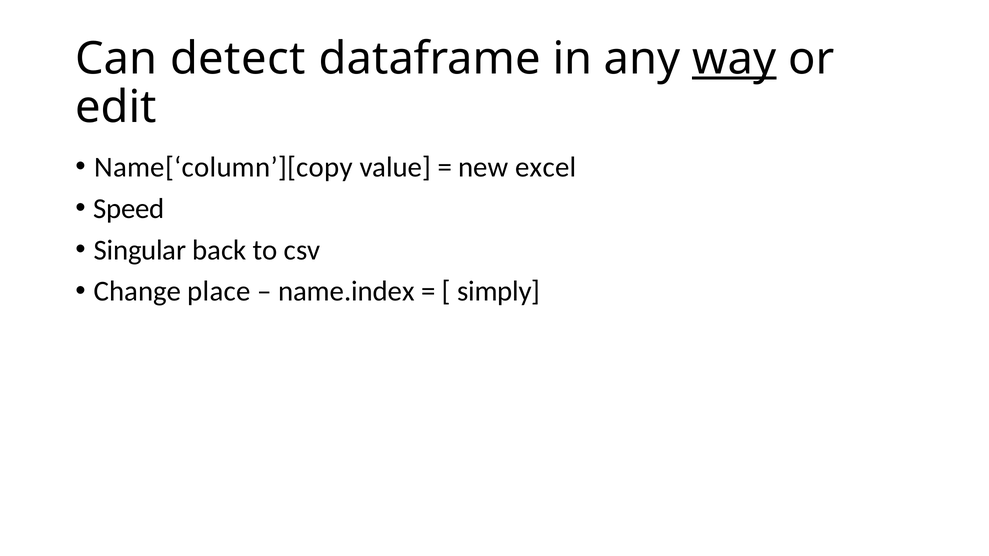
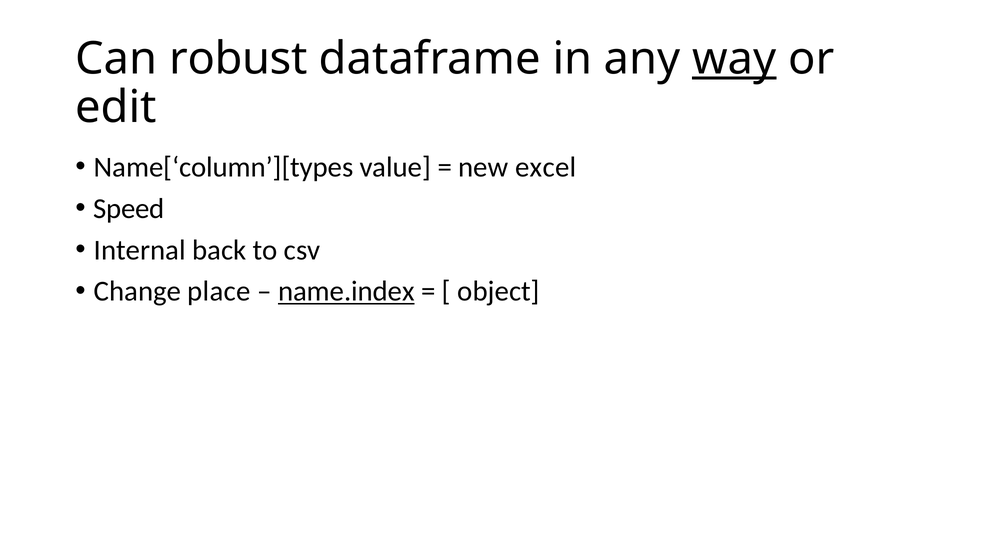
detect: detect -> robust (238, 59)
Name[‘column’][copy: Name[‘column’][copy -> Name[‘column’][types (224, 167)
Singular: Singular -> Internal (140, 250)
name.index underline: none -> present (346, 292)
simply: simply -> object (499, 292)
